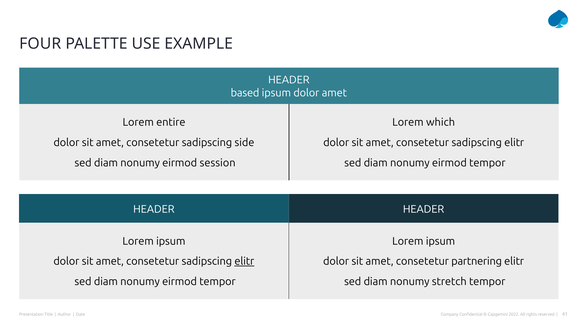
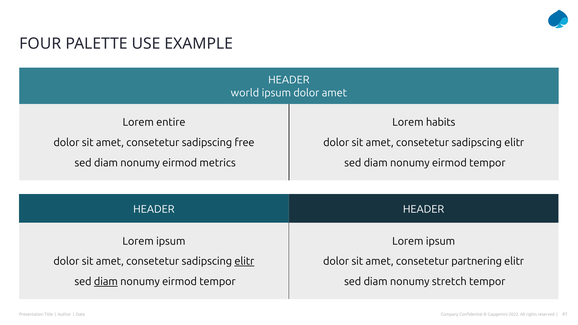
based: based -> world (245, 93)
which: which -> habits (441, 122)
side: side -> free (245, 143)
session: session -> metrics (218, 163)
diam underline: none -> present (106, 282)
